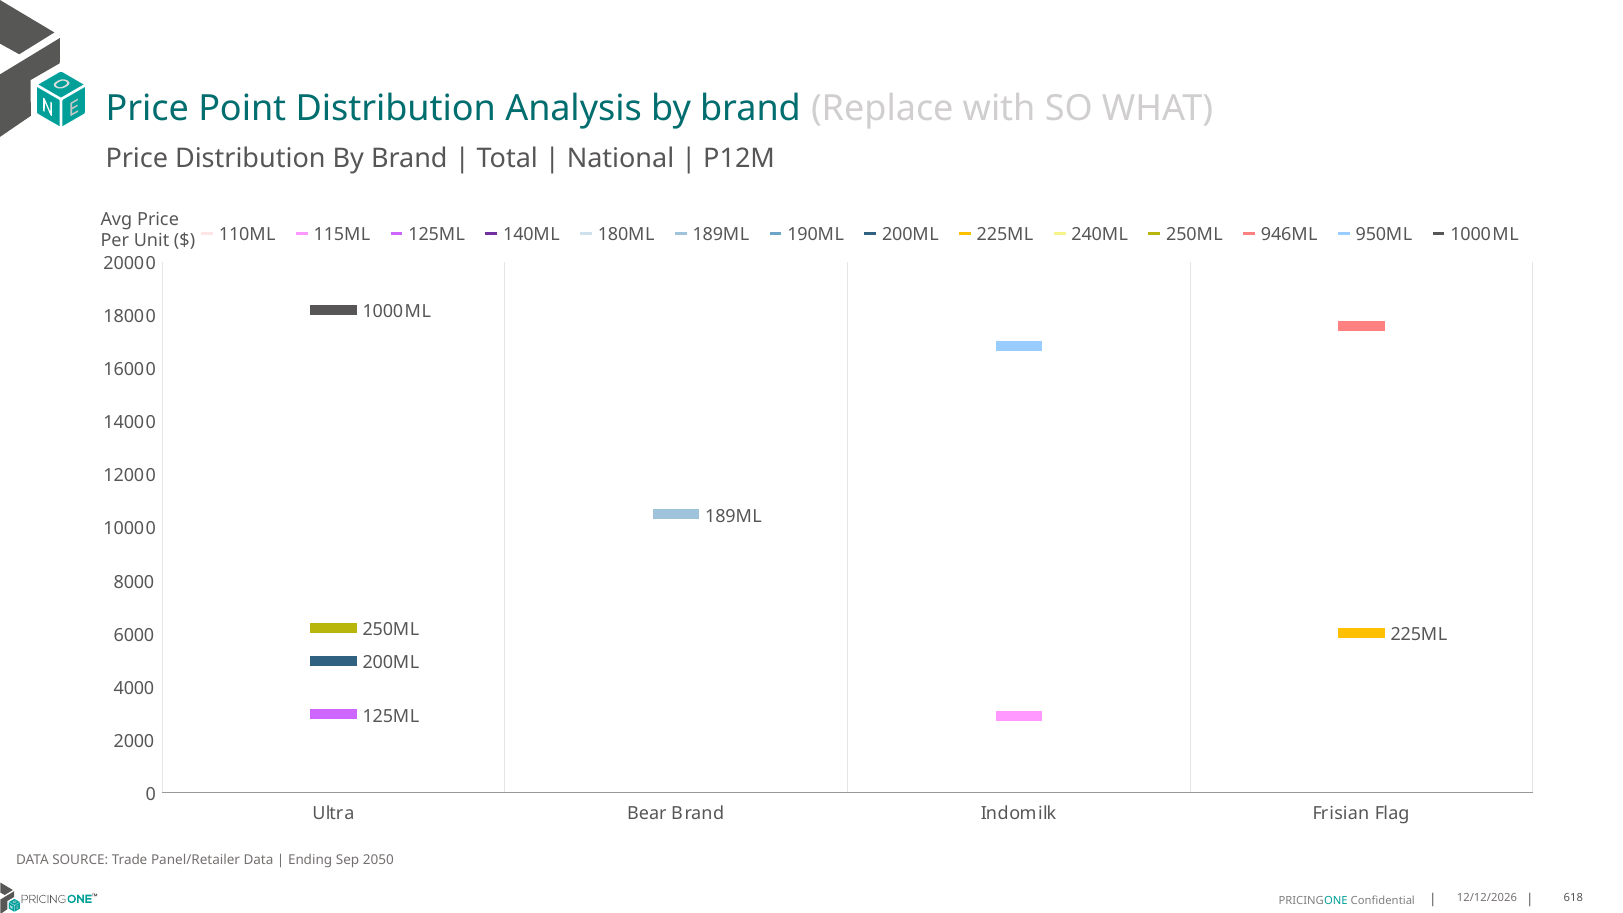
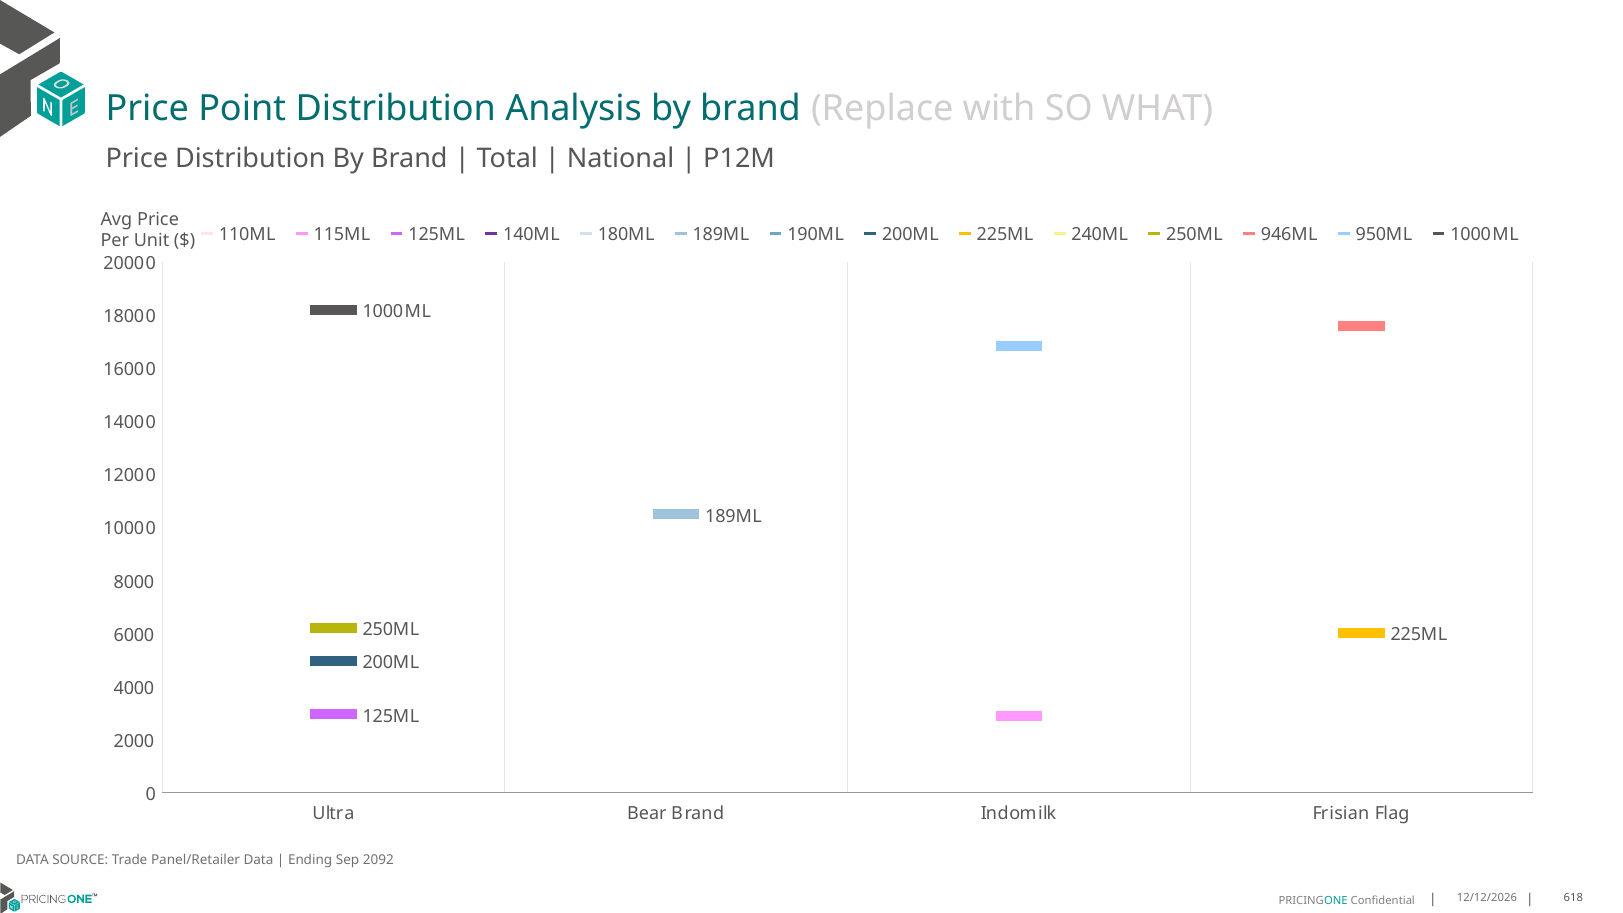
2050: 2050 -> 2092 (378, 860)
